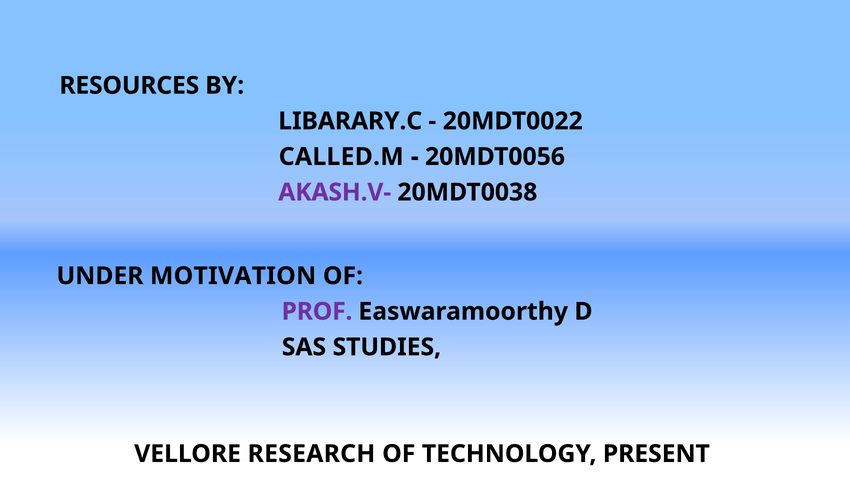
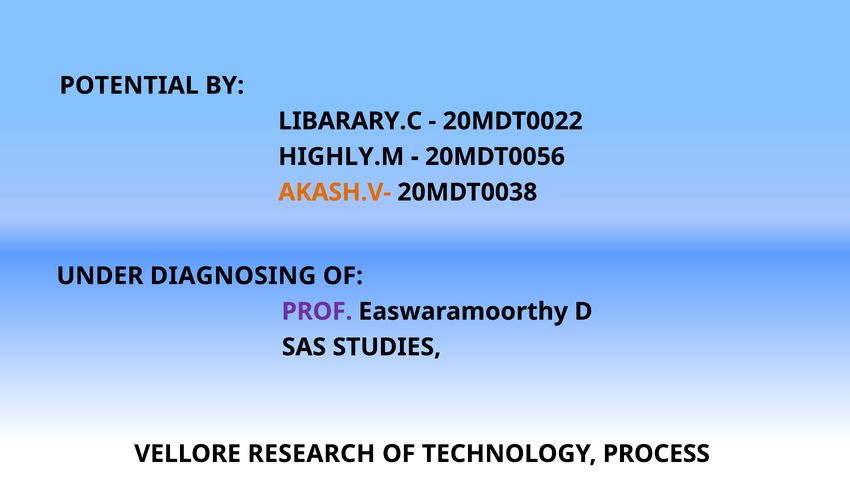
RESOURCES: RESOURCES -> POTENTIAL (129, 86)
CALLED.M: CALLED.M -> HIGHLY.M (341, 157)
AKASH.V- colour: purple -> orange (335, 192)
MOTIVATION: MOTIVATION -> DIAGNOSING (233, 276)
PRESENT: PRESENT -> PROCESS (656, 454)
